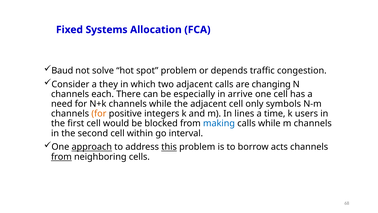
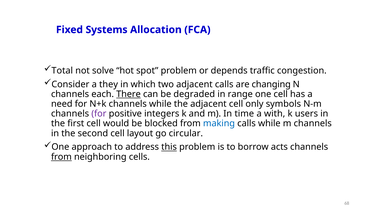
Baud: Baud -> Total (62, 70)
There underline: none -> present (129, 94)
especially: especially -> degraded (194, 94)
arrive: arrive -> range (240, 94)
for colour: orange -> purple (99, 113)
lines: lines -> time (244, 113)
time: time -> with (275, 113)
within: within -> layout (140, 133)
interval: interval -> circular (186, 133)
approach underline: present -> none (92, 147)
